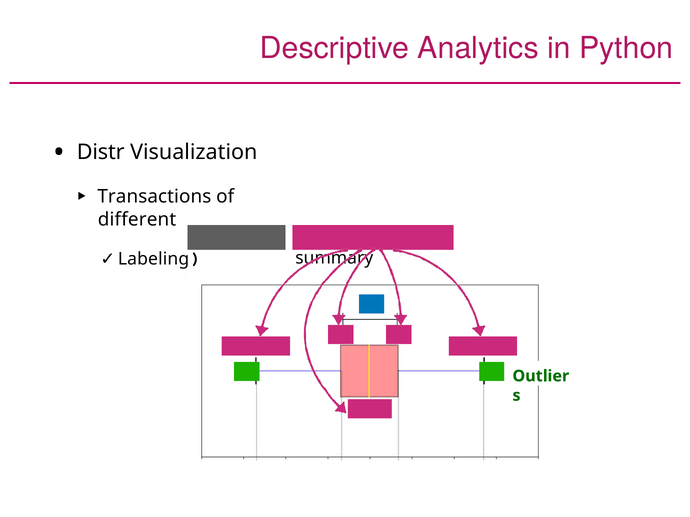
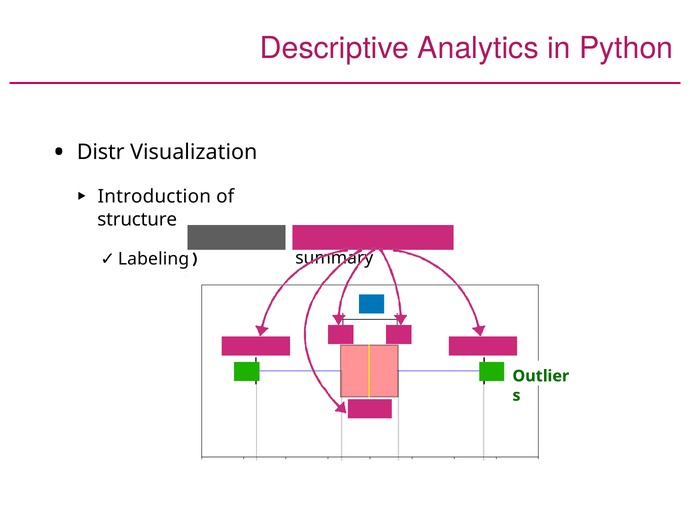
Transactions: Transactions -> Introduction (154, 197)
different: different -> structure (137, 220)
